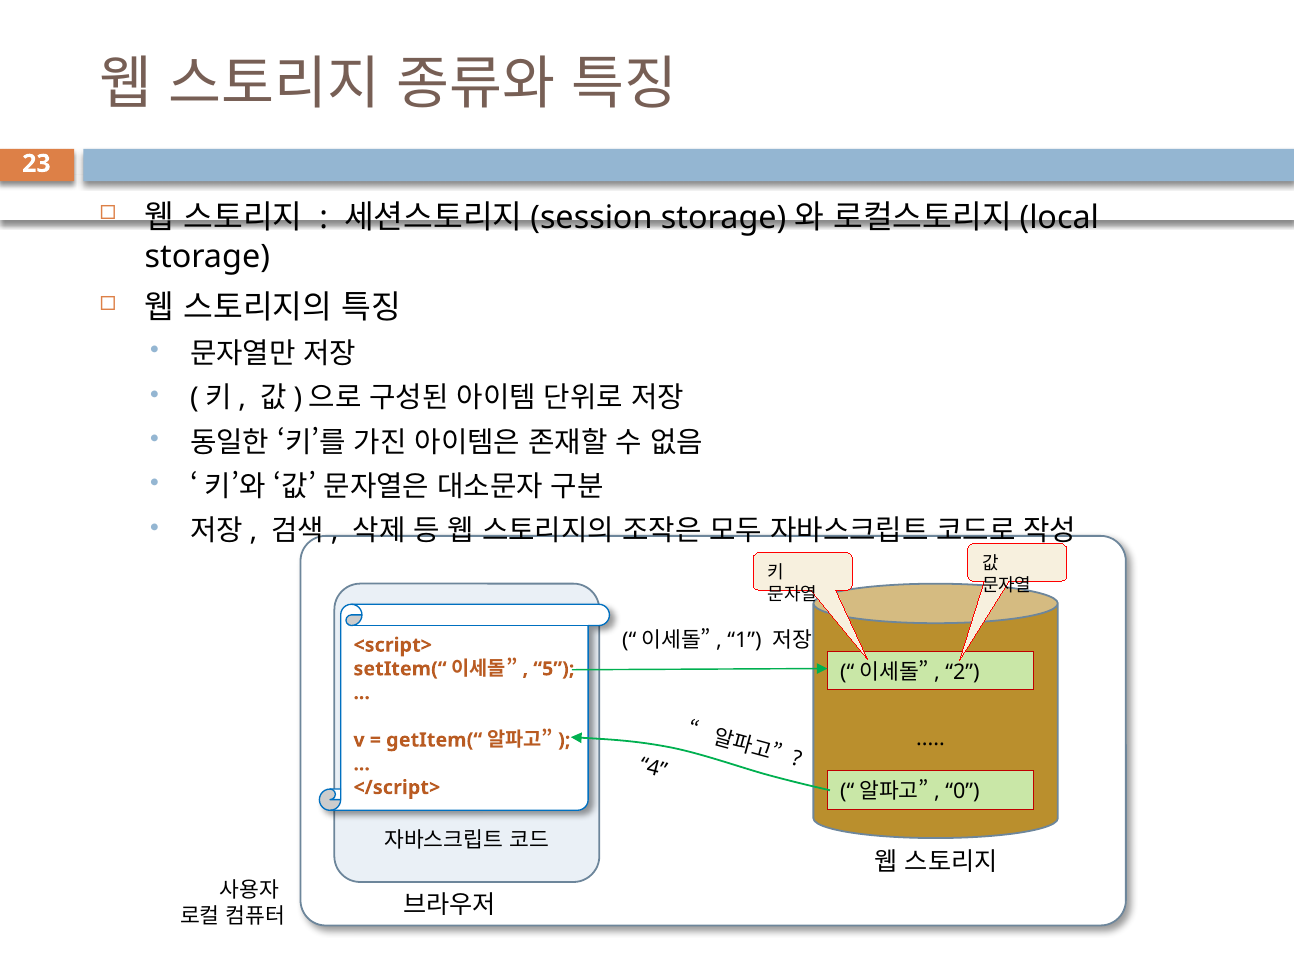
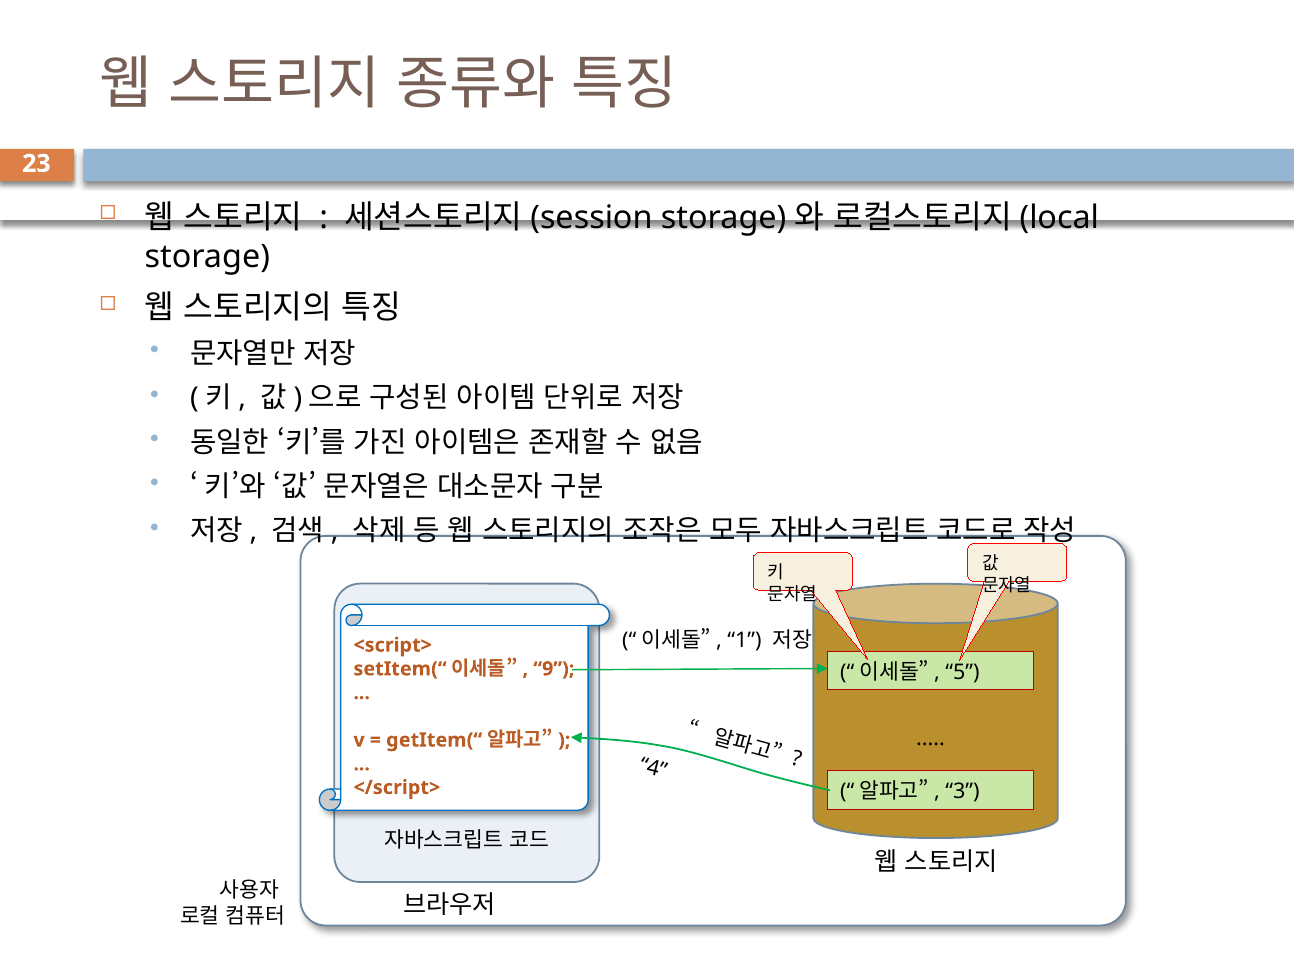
2: 2 -> 5 (962, 672)
5: 5 -> 9 (554, 669)
0: 0 -> 3 (962, 792)
